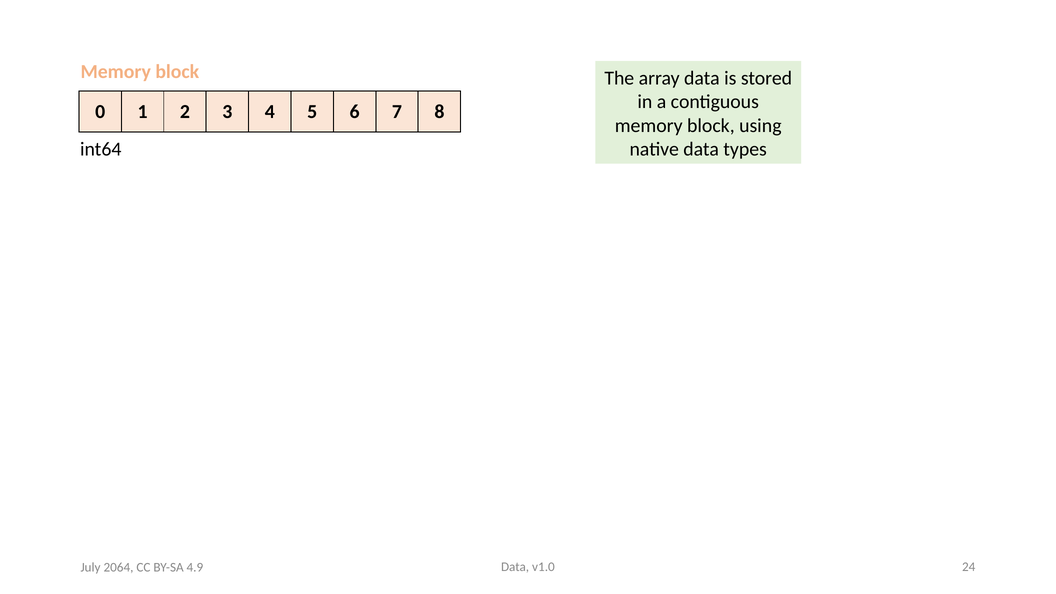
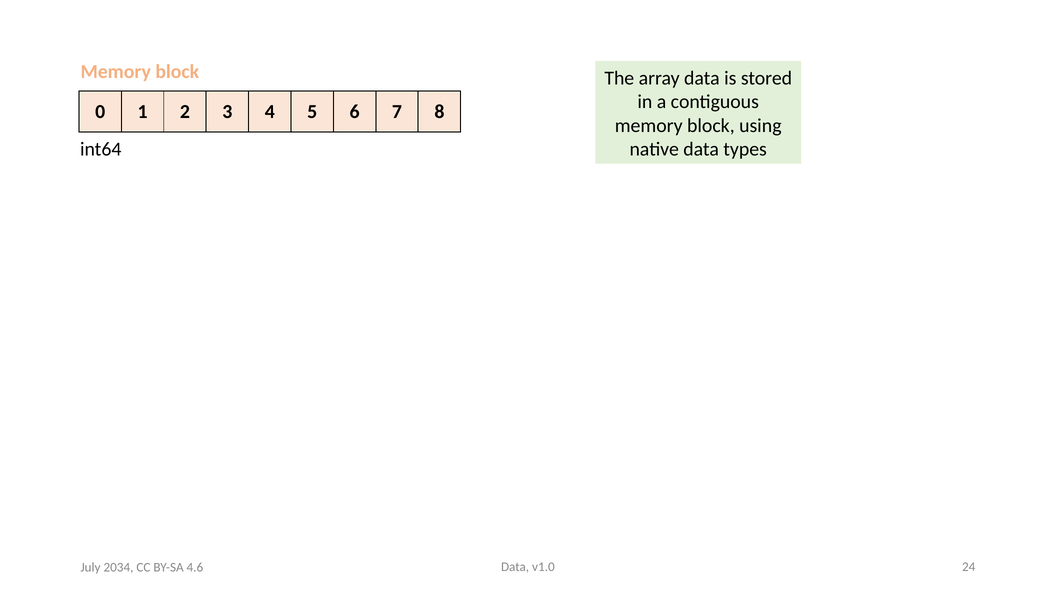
2064: 2064 -> 2034 (119, 567)
4.9: 4.9 -> 4.6 (195, 567)
